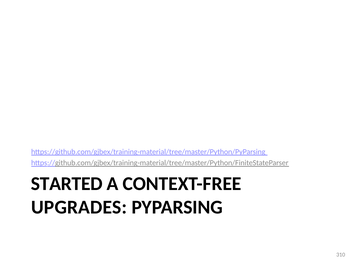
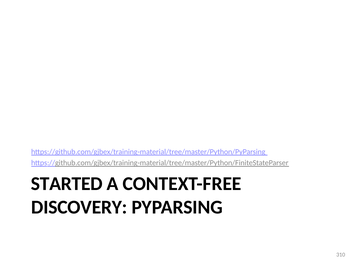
UPGRADES: UPGRADES -> DISCOVERY (79, 207)
